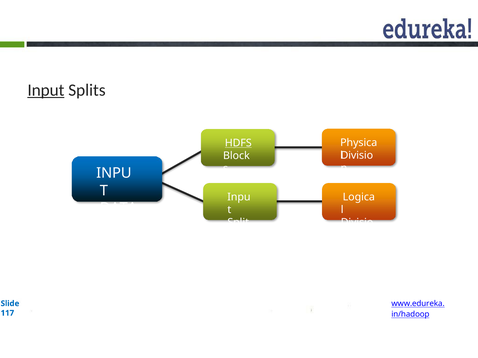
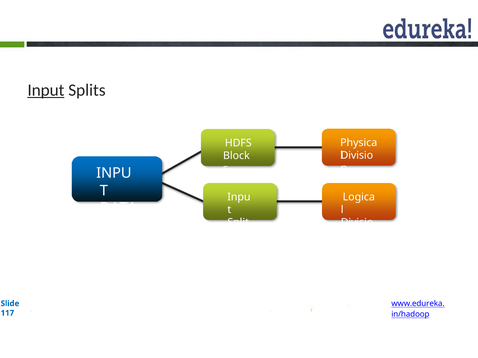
HDFS underline: present -> none (238, 143)
